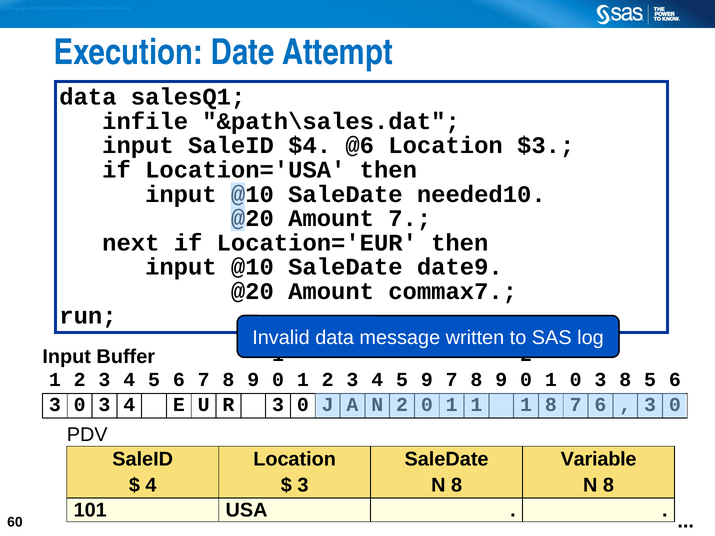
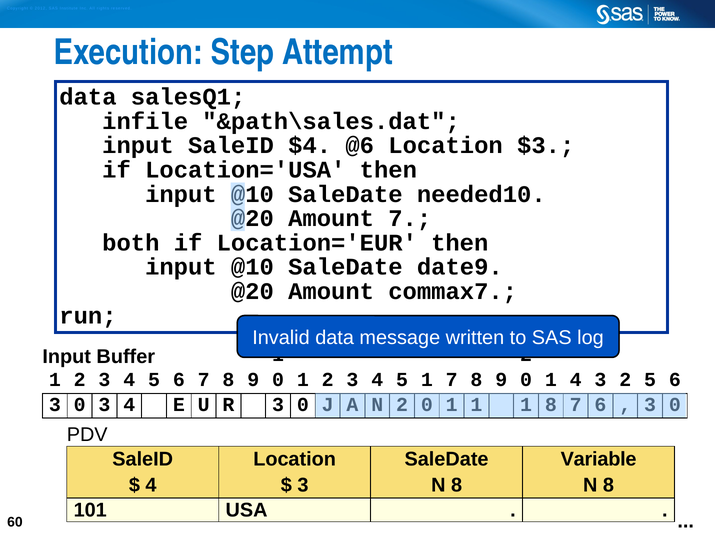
Date: Date -> Step (243, 52)
next: next -> both (131, 243)
5 9: 9 -> 1 (427, 380)
1 0: 0 -> 4 (576, 380)
3 8: 8 -> 2 (625, 380)
